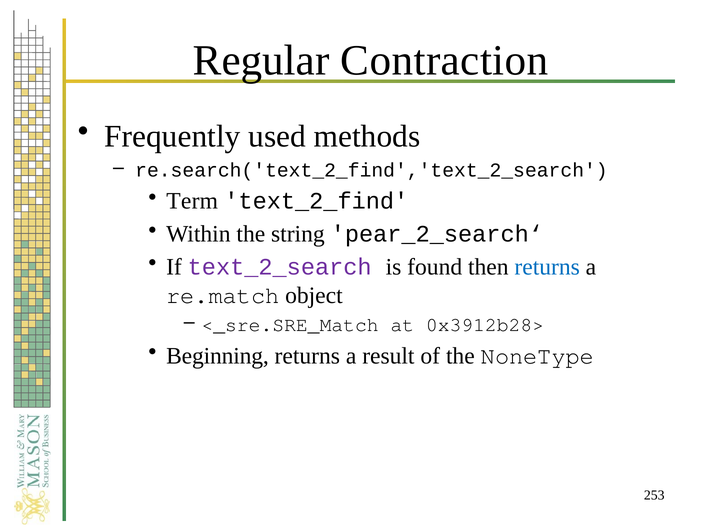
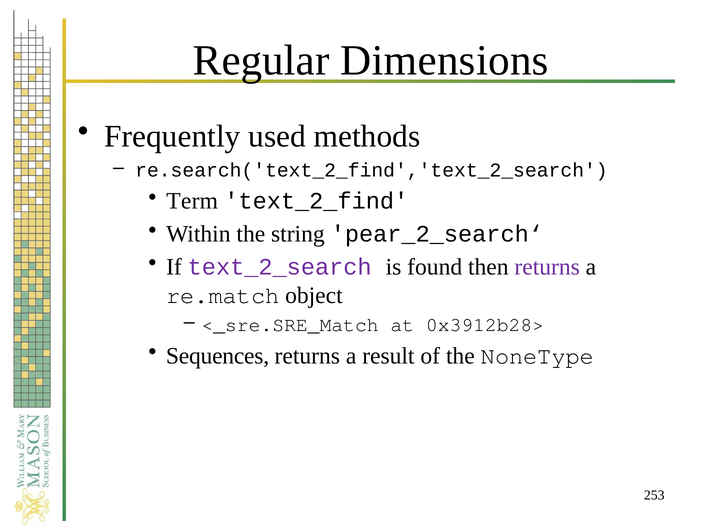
Contraction: Contraction -> Dimensions (445, 61)
returns colour: blue -> purple (547, 267)
Beginning: Beginning -> Sequences (218, 356)
